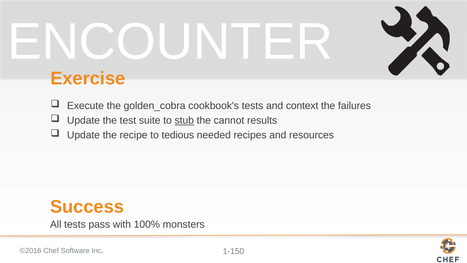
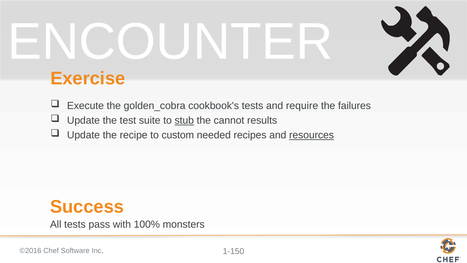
context: context -> require (302, 106)
tedious: tedious -> custom (178, 135)
resources underline: none -> present (312, 135)
